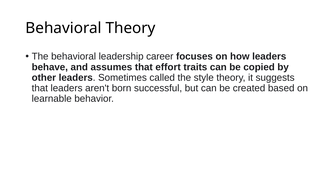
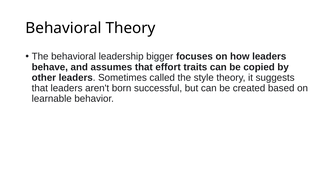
career: career -> bigger (160, 56)
